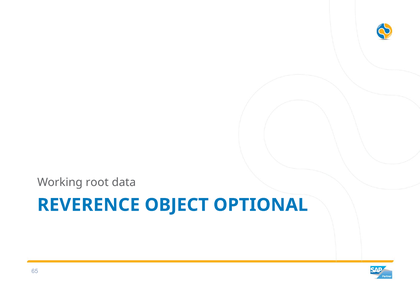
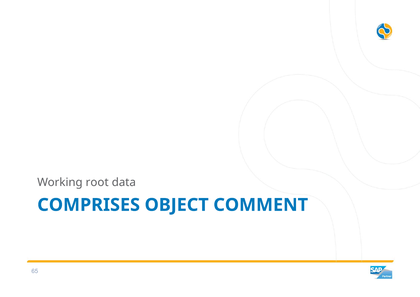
REVERENCE: REVERENCE -> COMPRISES (89, 205)
OPTIONAL: OPTIONAL -> COMMENT (261, 205)
